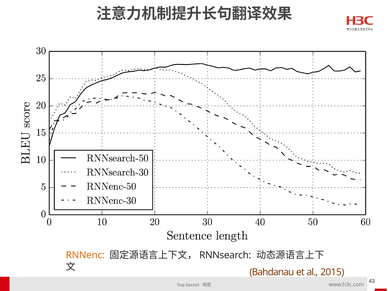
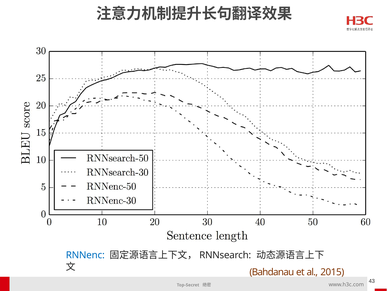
RNNenc colour: orange -> blue (85, 255)
